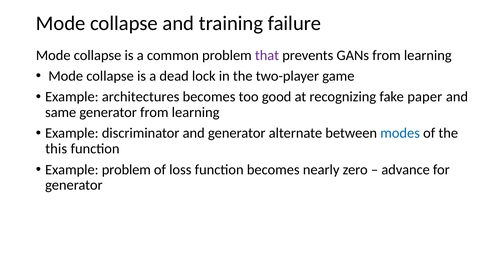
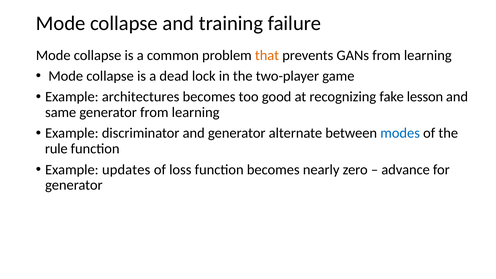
that colour: purple -> orange (267, 55)
paper: paper -> lesson (425, 97)
this: this -> rule (56, 149)
Example problem: problem -> updates (126, 170)
